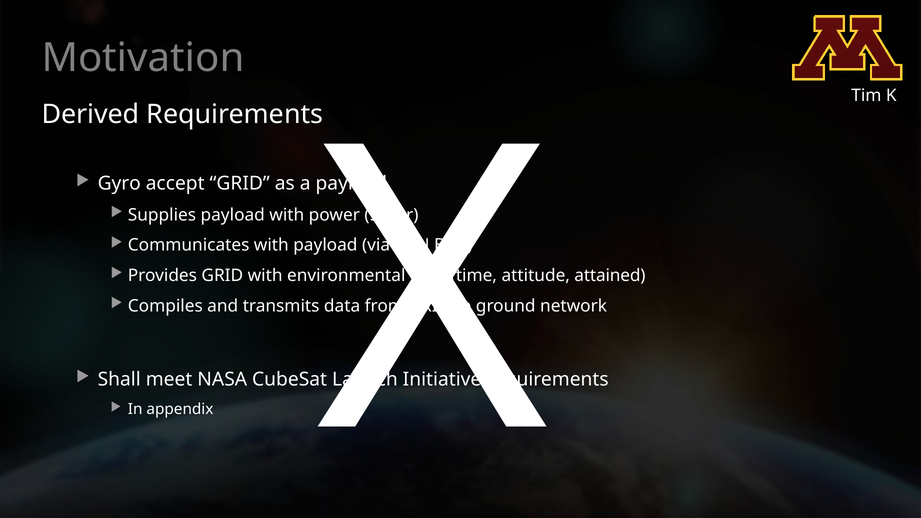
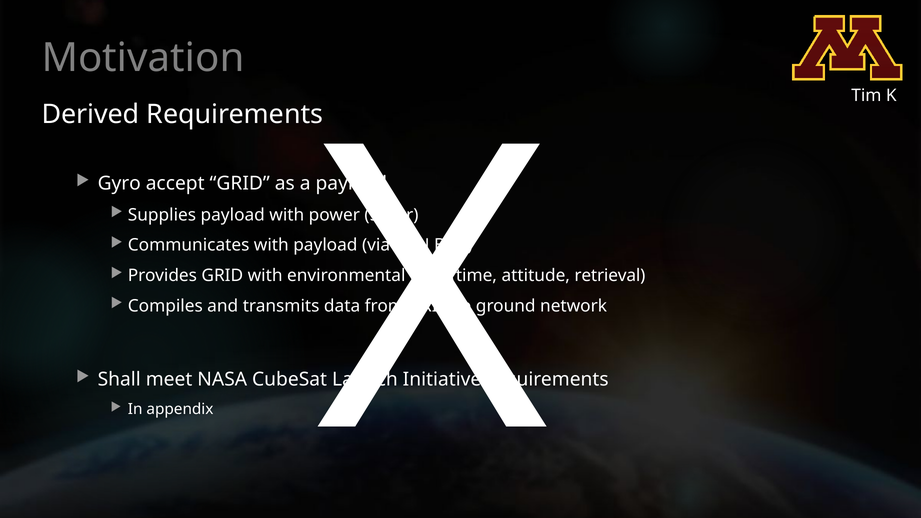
attained: attained -> retrieval (610, 276)
